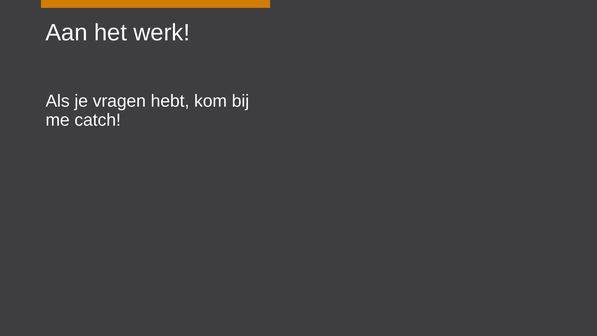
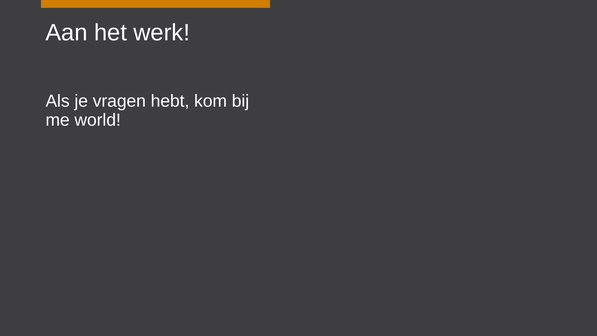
catch: catch -> world (98, 120)
